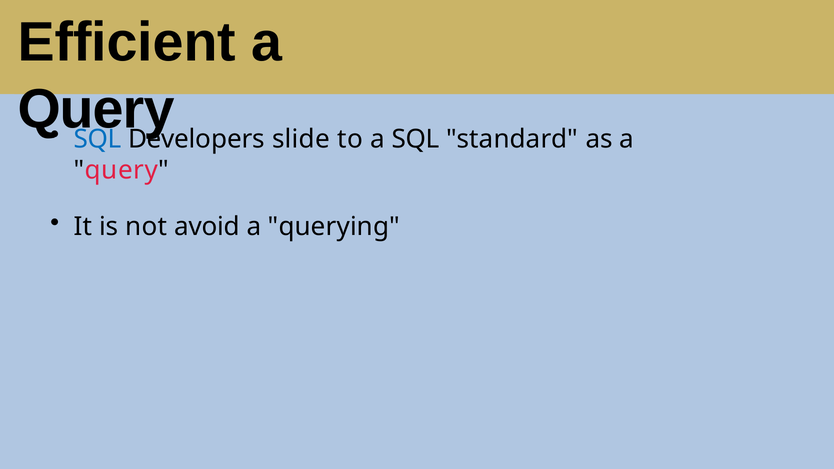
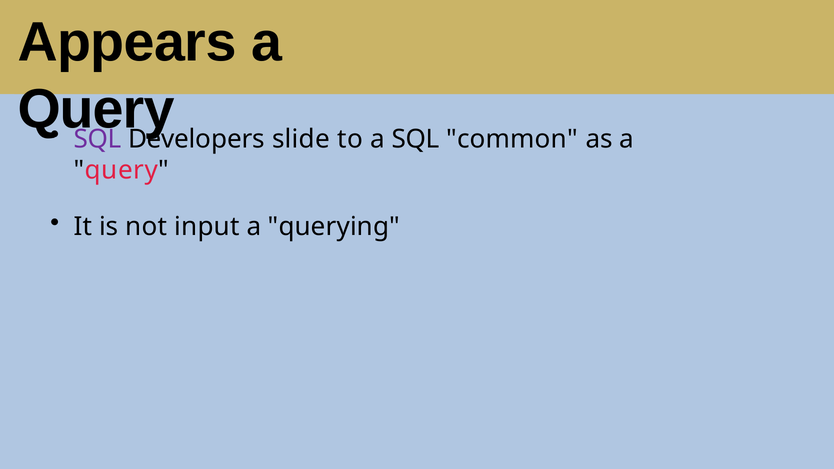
Efficient: Efficient -> Appears (127, 43)
SQL colour: blue -> purple (98, 139)
standard: standard -> common (512, 139)
avoid: avoid -> input (207, 227)
